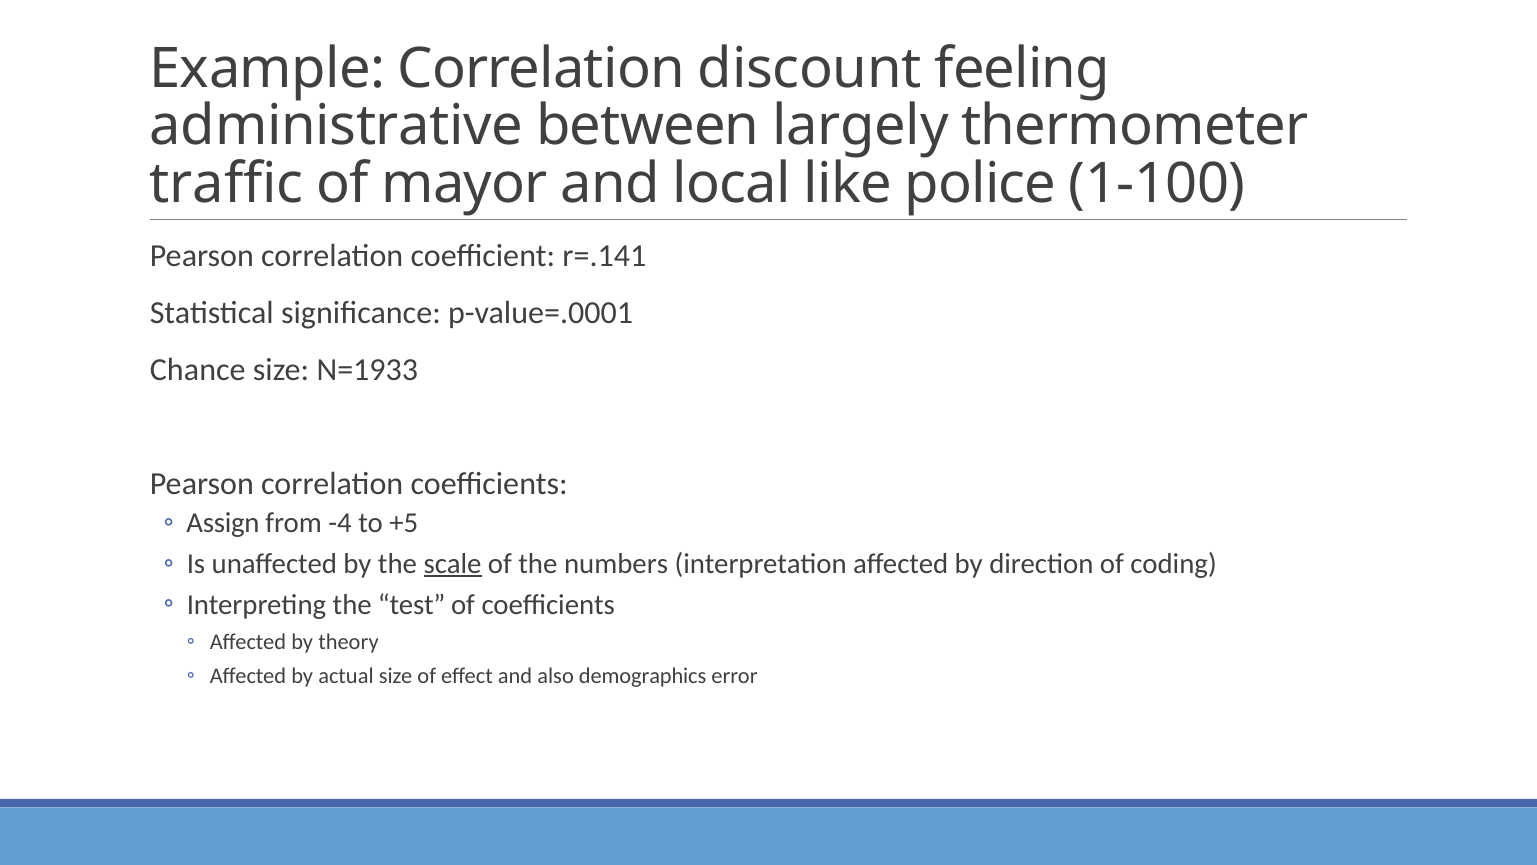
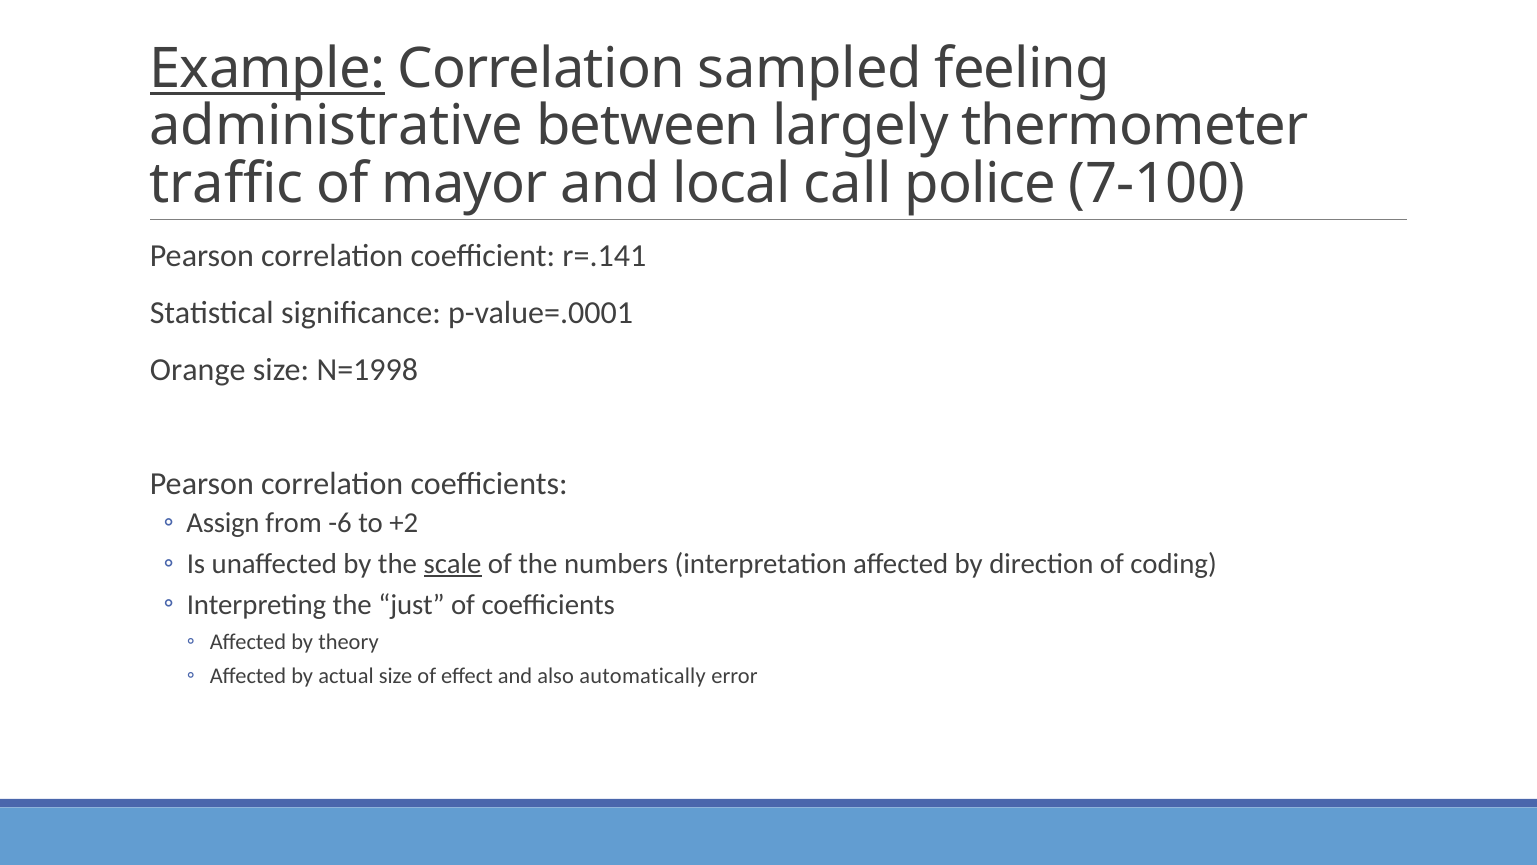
Example underline: none -> present (268, 69)
discount: discount -> sampled (810, 69)
like: like -> call (848, 183)
1-100: 1-100 -> 7-100 (1157, 183)
Chance: Chance -> Orange (198, 370)
N=1933: N=1933 -> N=1998 (367, 370)
-4: -4 -> -6 (340, 523)
+5: +5 -> +2 (404, 523)
test: test -> just (412, 604)
demographics: demographics -> automatically (642, 676)
